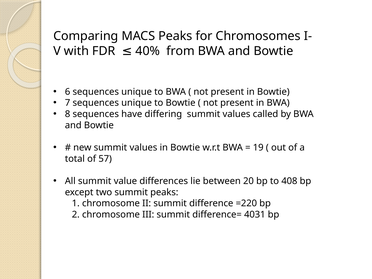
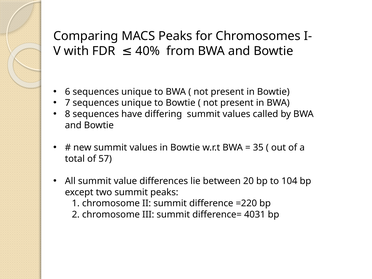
19: 19 -> 35 (258, 148)
408: 408 -> 104 (289, 181)
